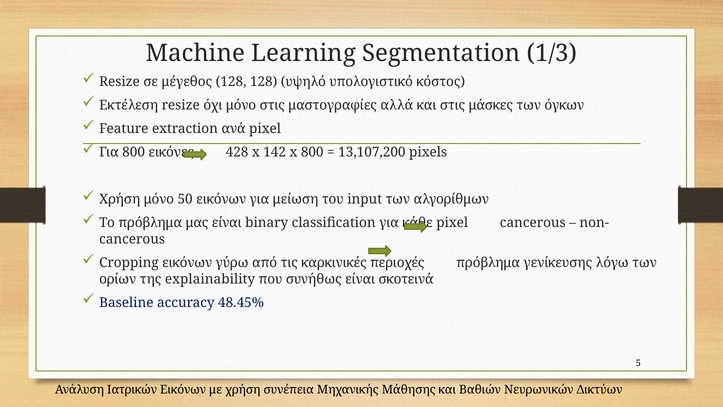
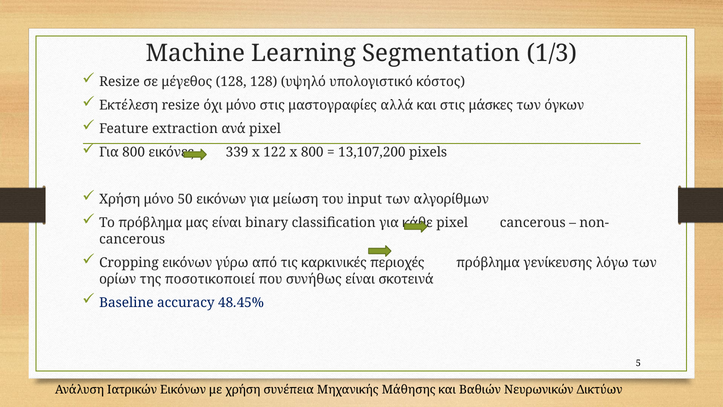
428: 428 -> 339 (237, 152)
142: 142 -> 122 (275, 152)
explainability: explainability -> ποσοτικοποιεί (210, 279)
